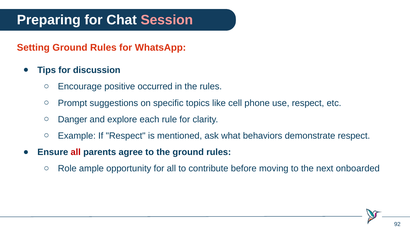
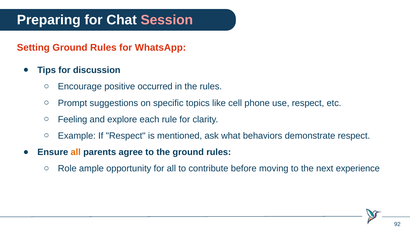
Danger: Danger -> Feeling (73, 119)
all colour: red -> orange (76, 152)
onboarded: onboarded -> experience (358, 168)
